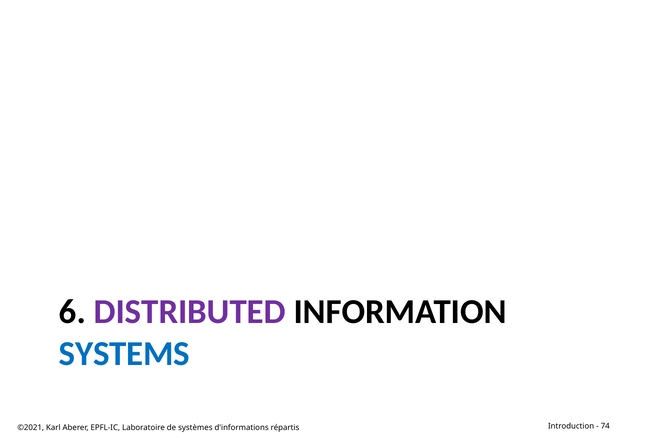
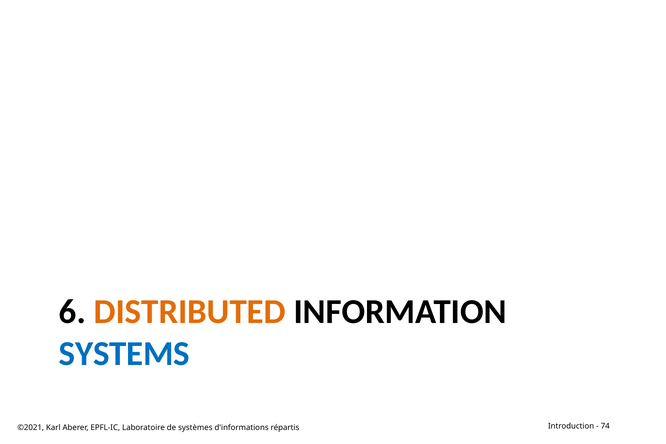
DISTRIBUTED colour: purple -> orange (190, 312)
